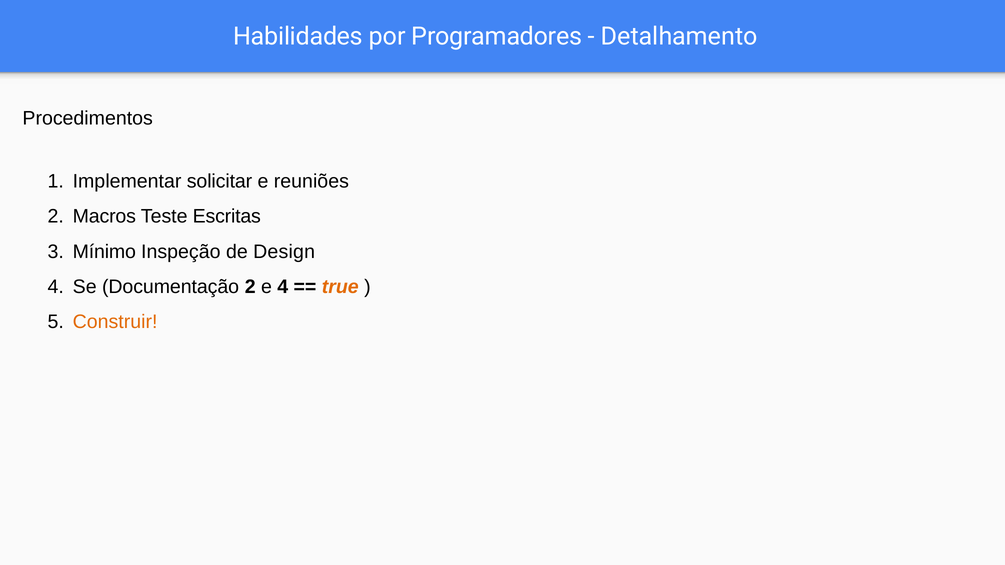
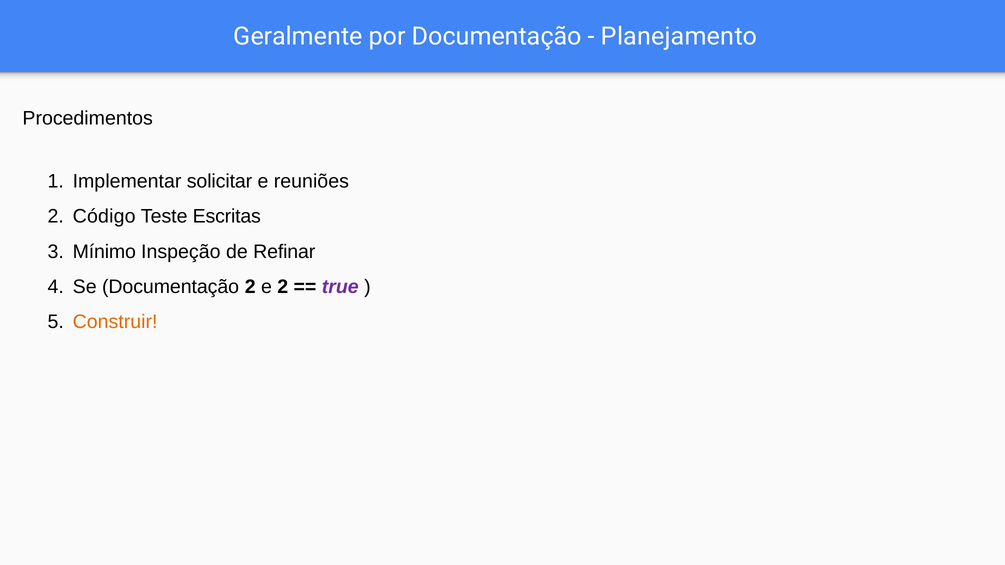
Habilidades: Habilidades -> Geralmente (298, 37)
por Programadores: Programadores -> Documentação (497, 37)
Detalhamento: Detalhamento -> Planejamento (679, 37)
Macros: Macros -> Código (104, 217)
Design: Design -> Refinar (284, 252)
e 4: 4 -> 2 (283, 287)
true colour: orange -> purple (340, 287)
